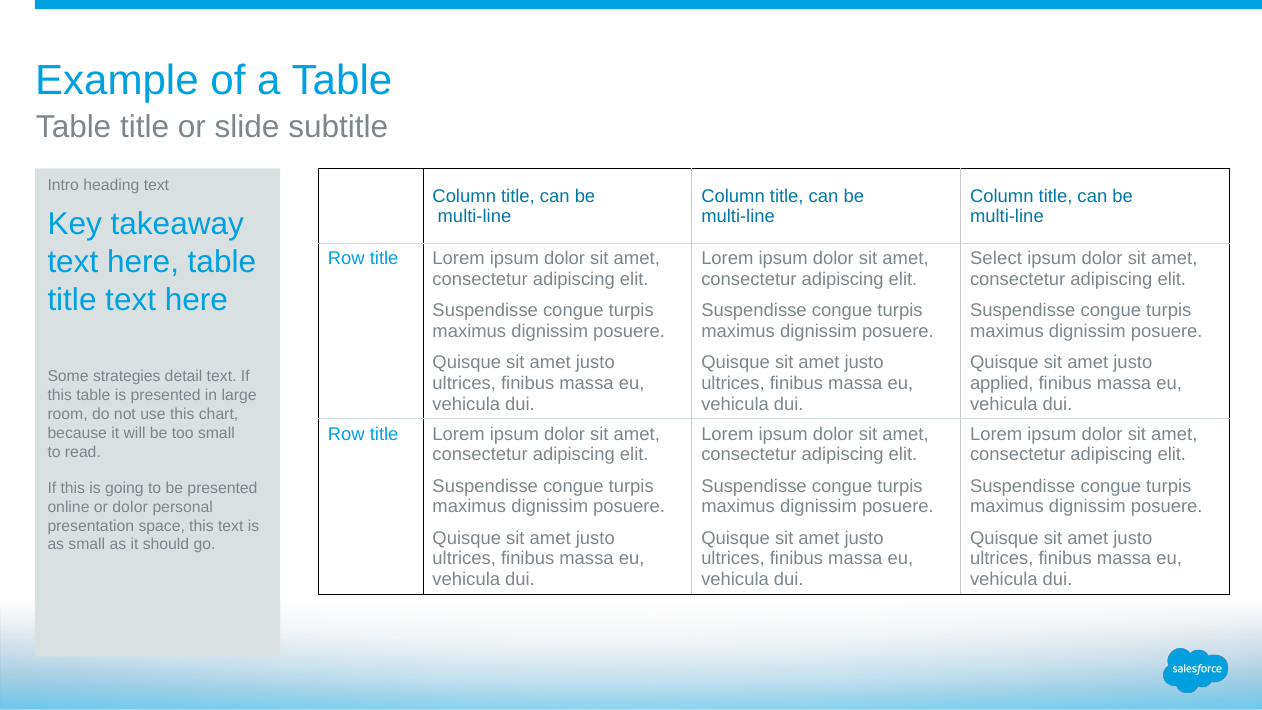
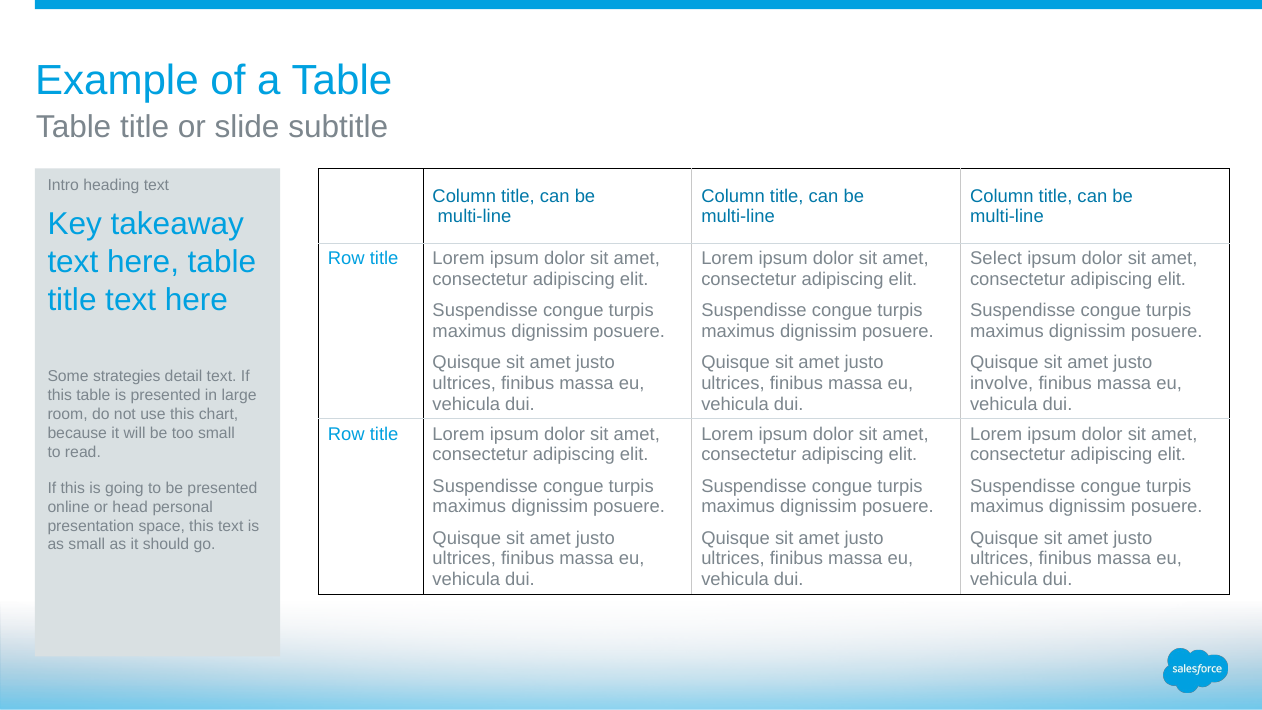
applied: applied -> involve (1002, 383)
or dolor: dolor -> head (130, 507)
